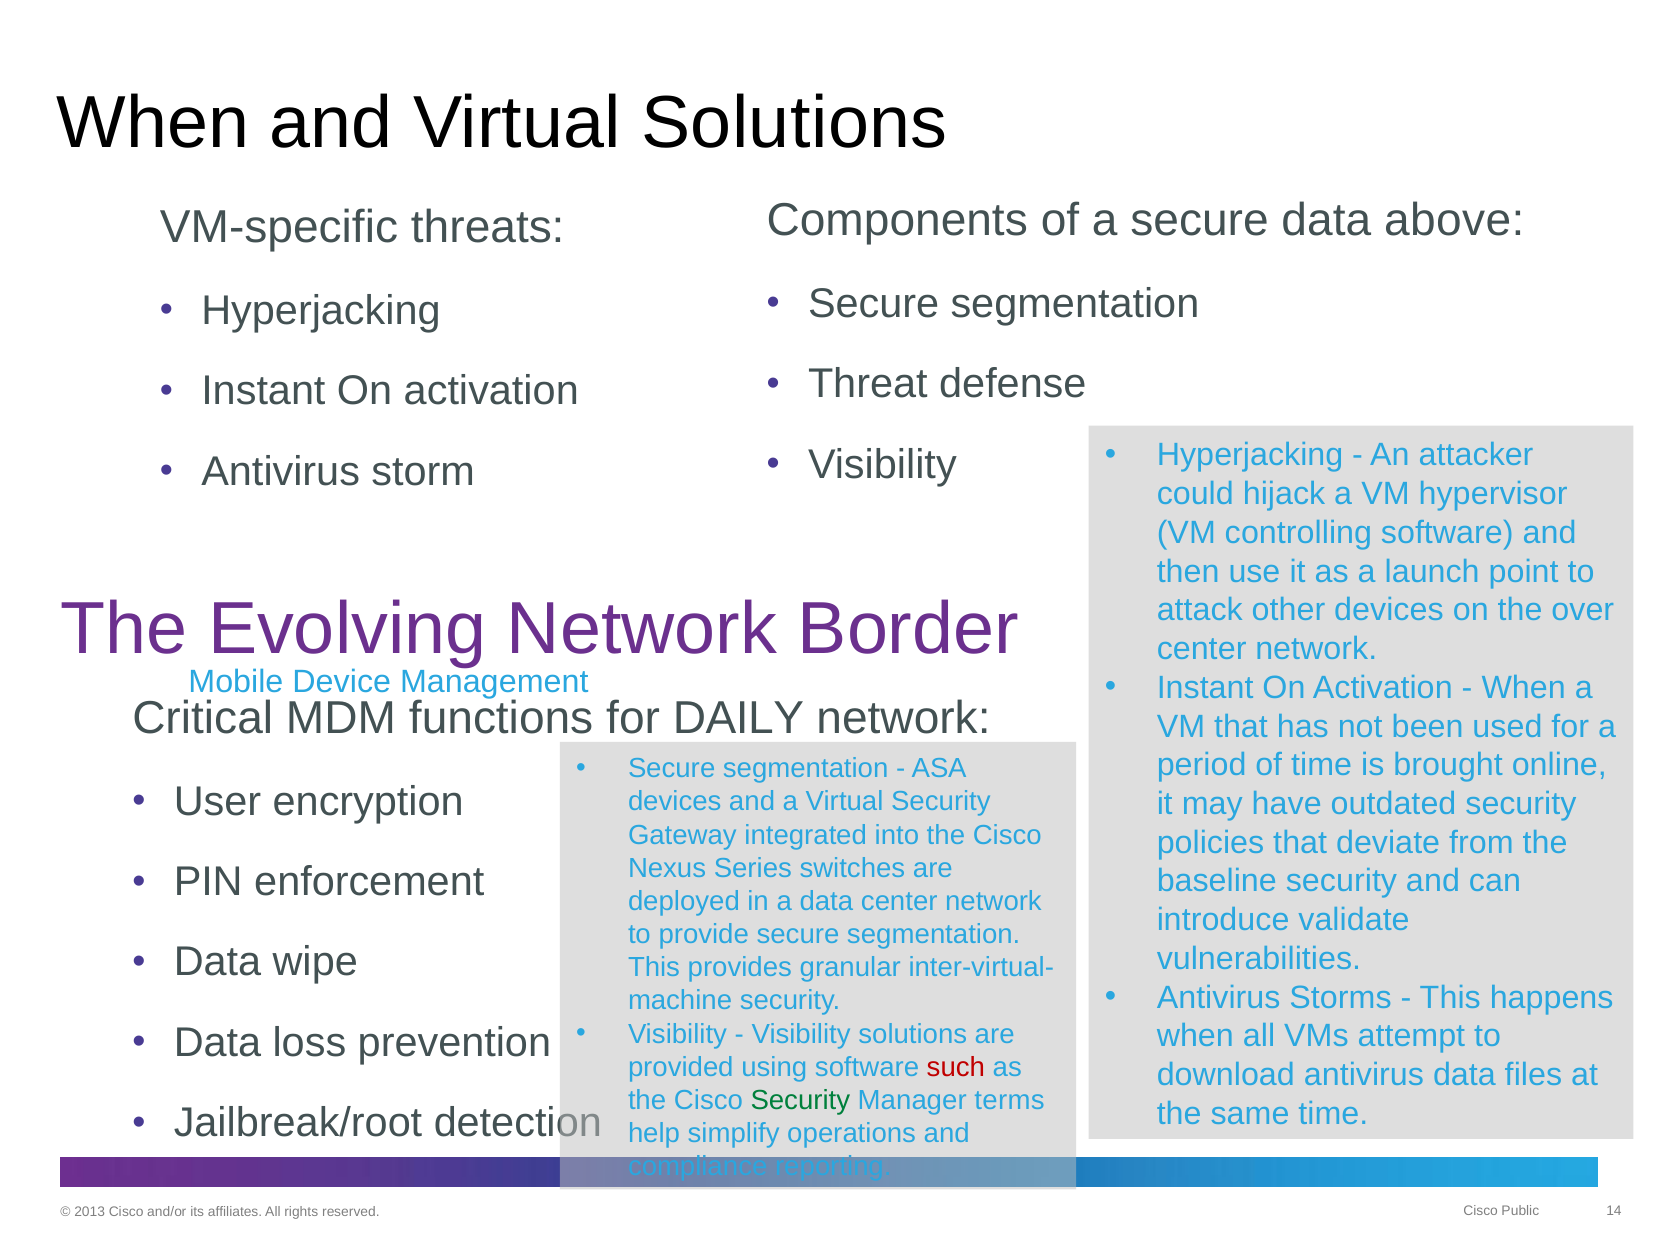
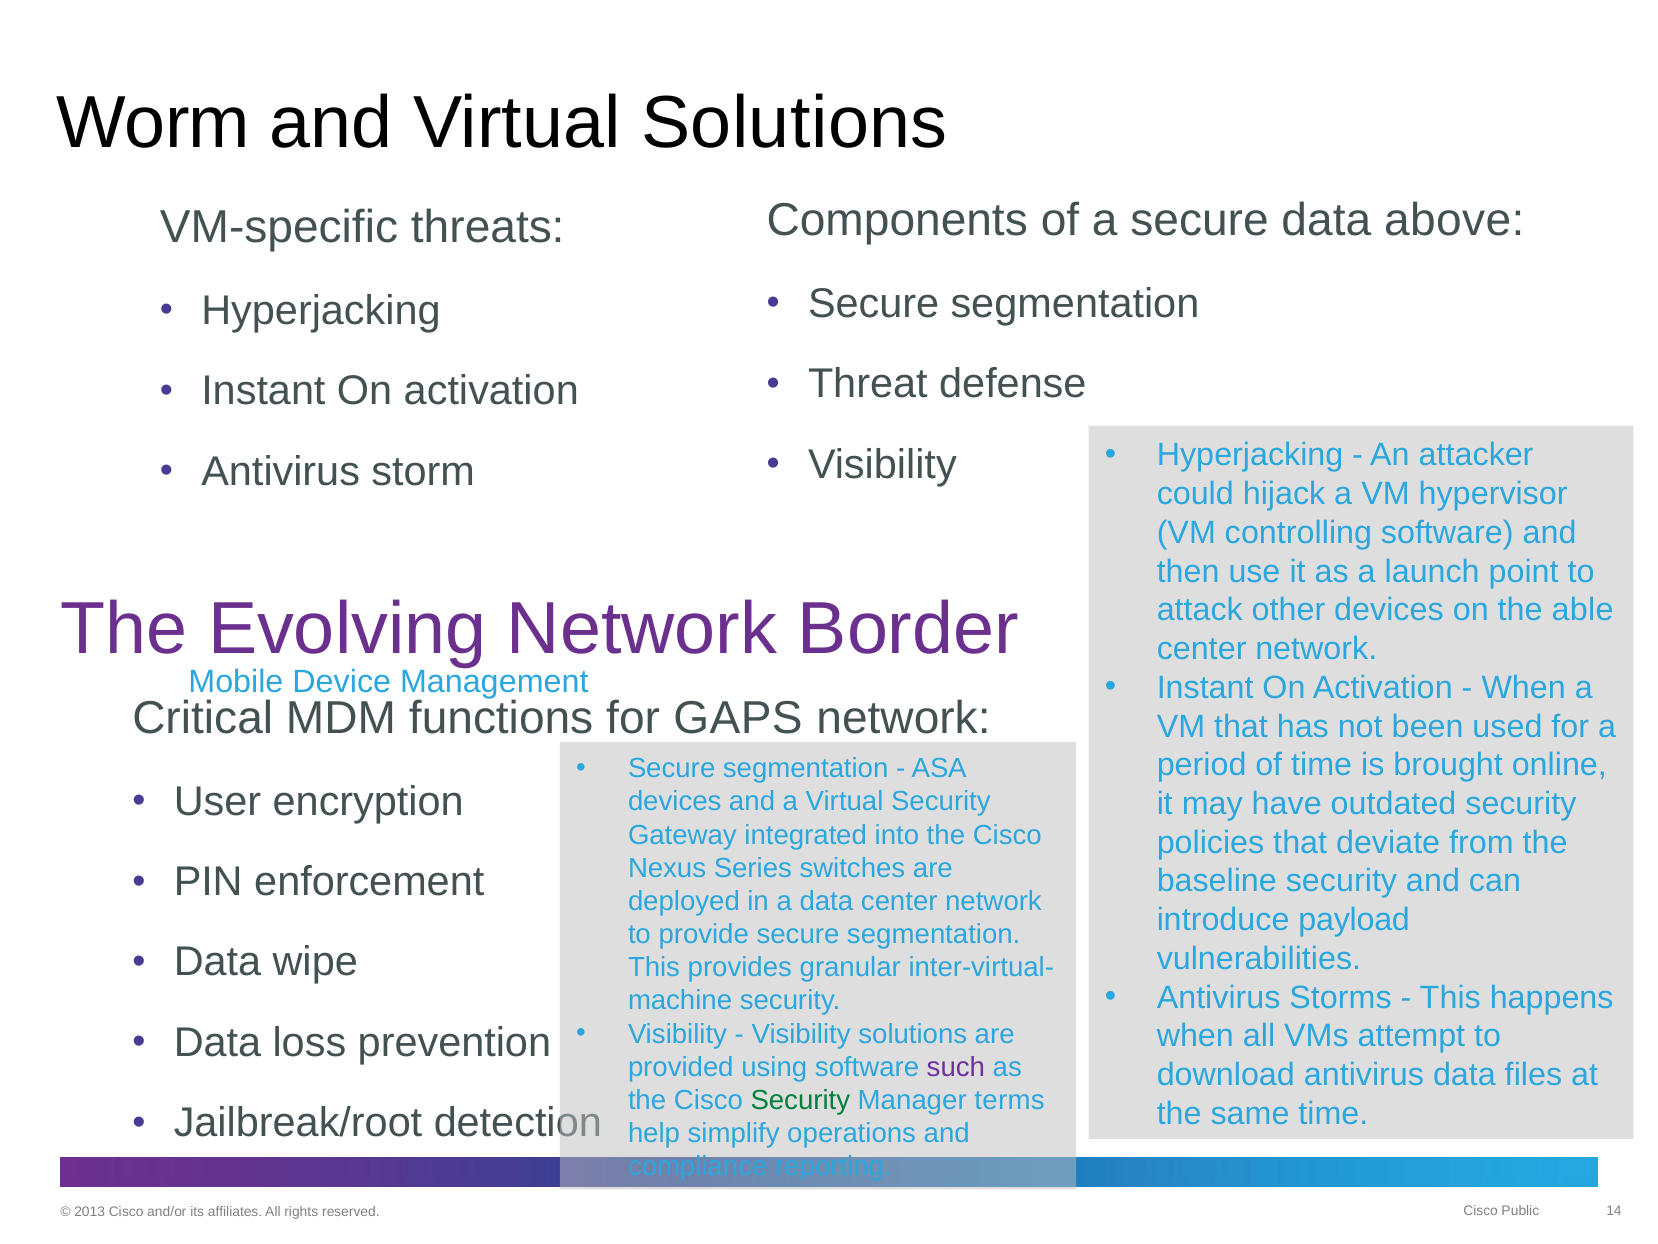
When: When -> Worm (153, 123)
over: over -> able (1583, 610)
DAILY: DAILY -> GAPS (738, 718)
validate: validate -> payload (1354, 920)
such colour: red -> purple (956, 1067)
